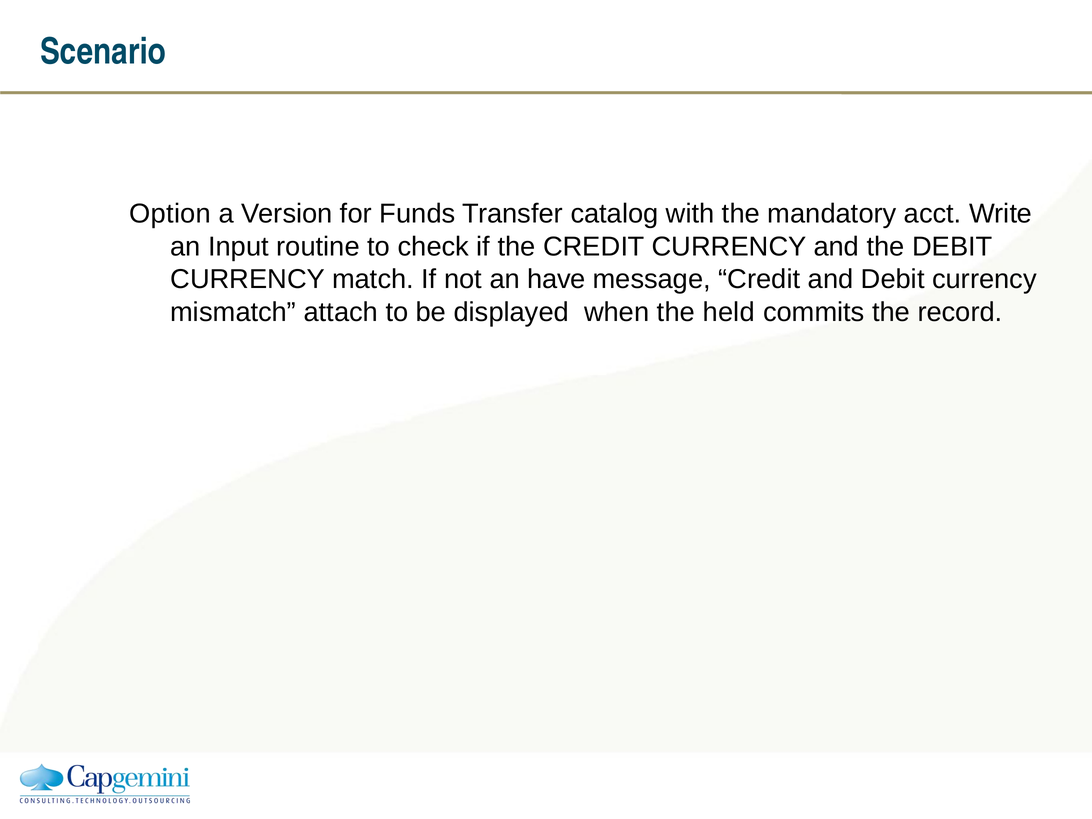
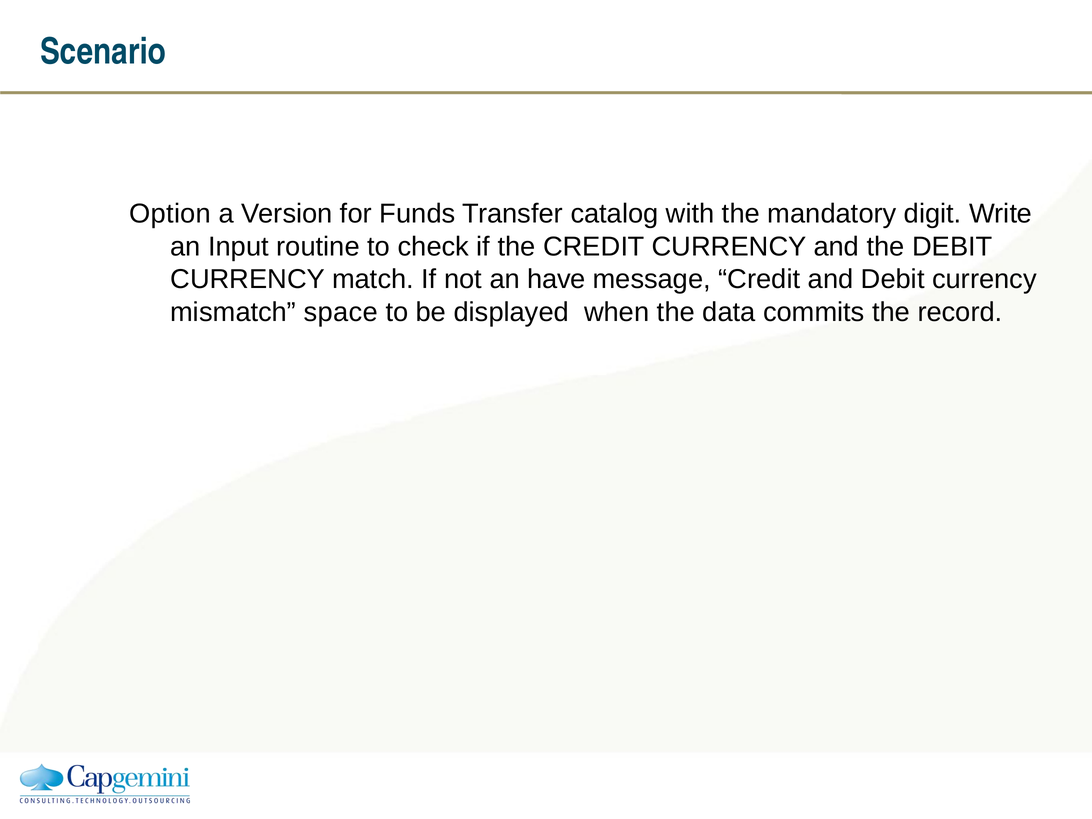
acct: acct -> digit (933, 214)
attach: attach -> space (341, 312)
held: held -> data (729, 312)
